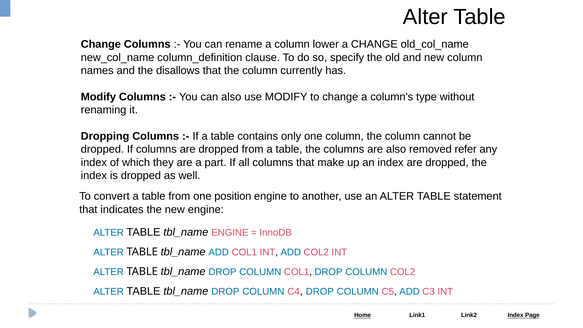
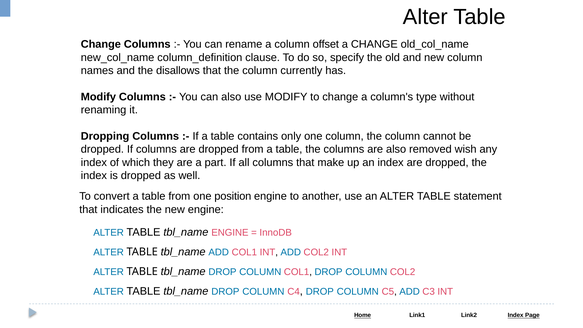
lower: lower -> offset (326, 44)
refer: refer -> wish (466, 149)
